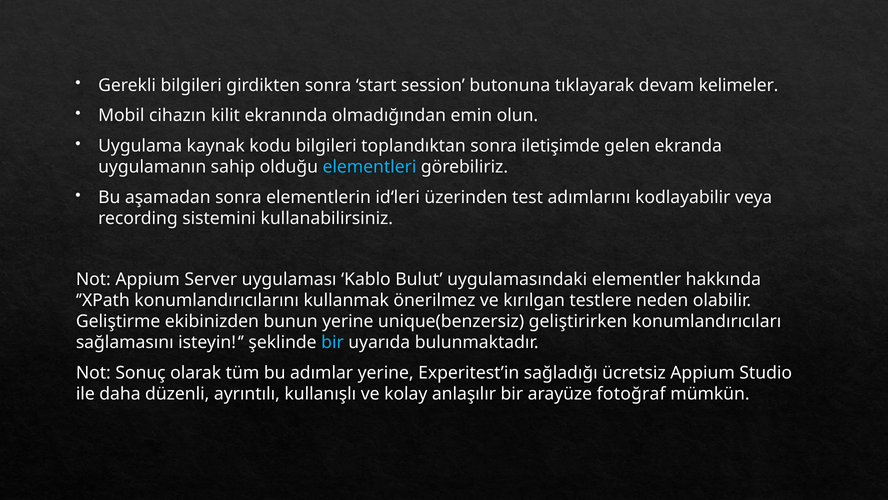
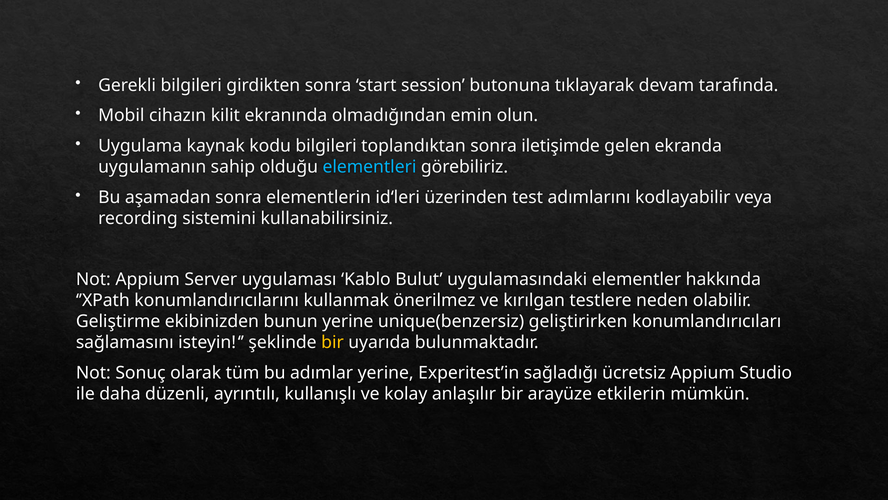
kelimeler: kelimeler -> tarafında (739, 85)
bir colour: light blue -> yellow (332, 342)
fotoğraf: fotoğraf -> etkilerin (631, 394)
